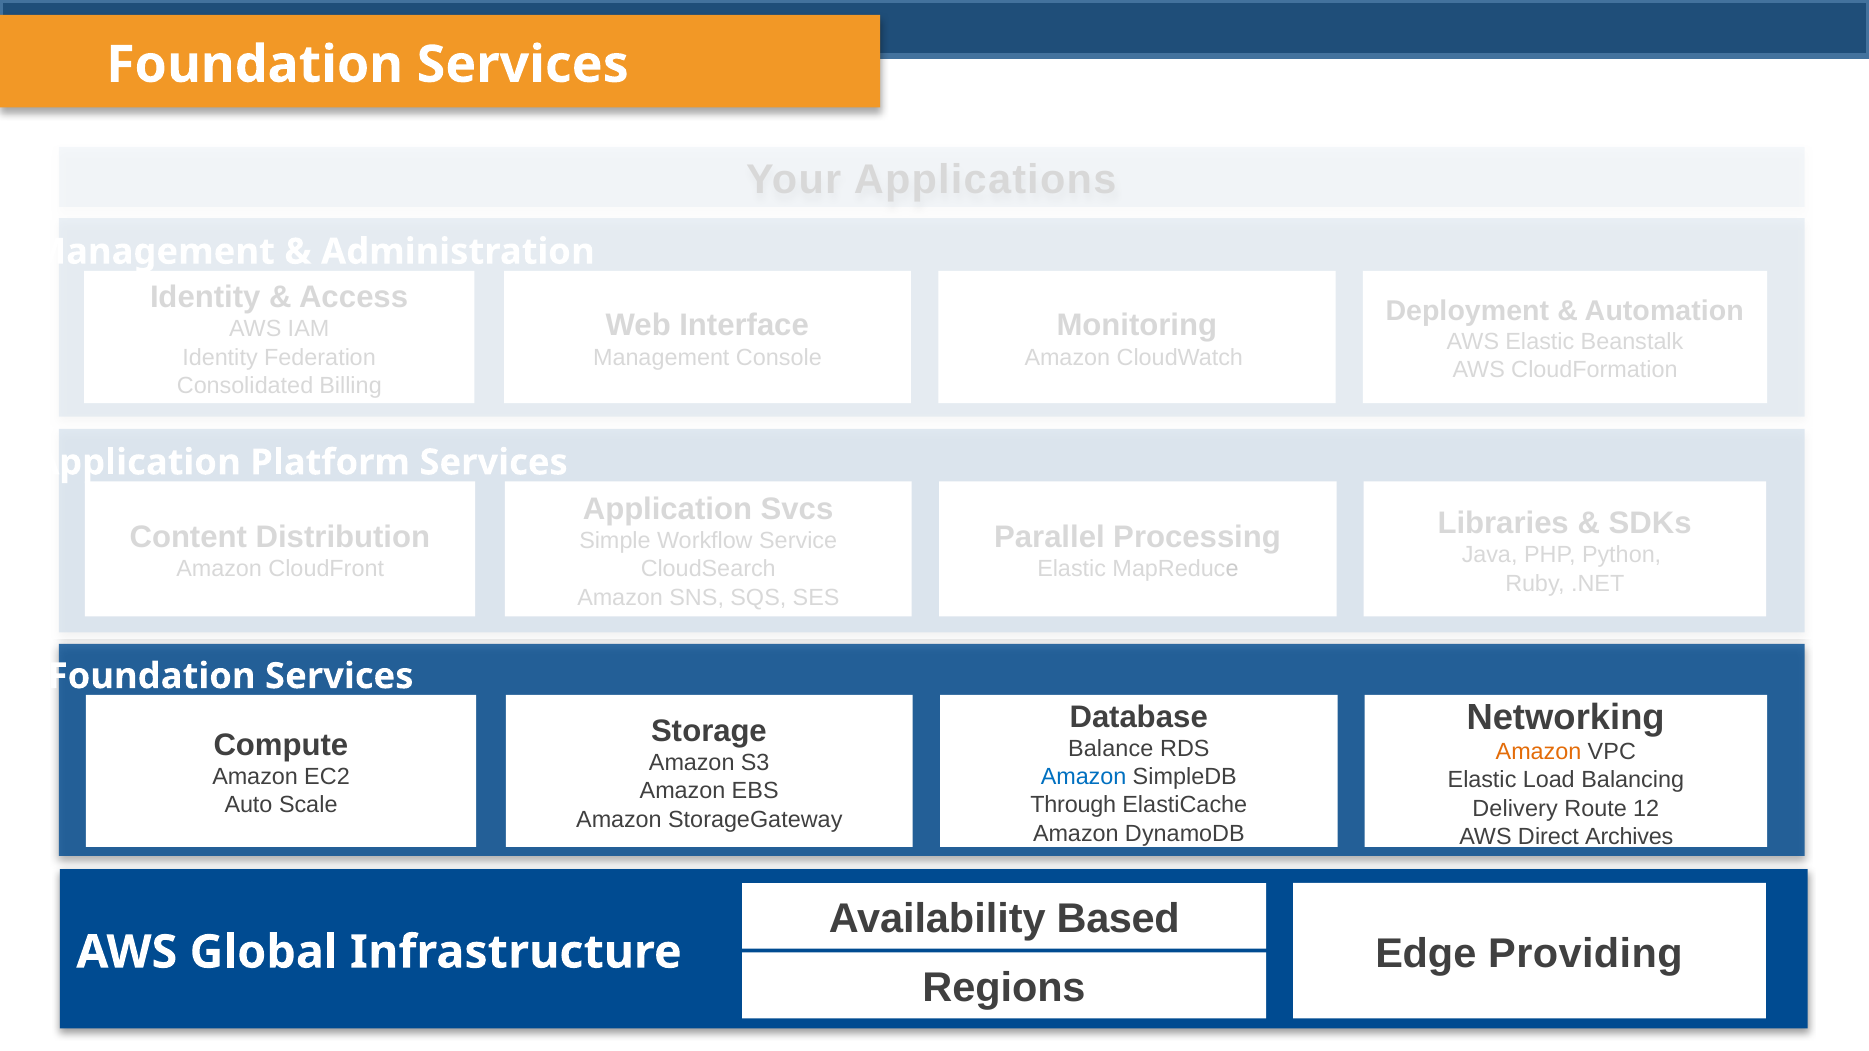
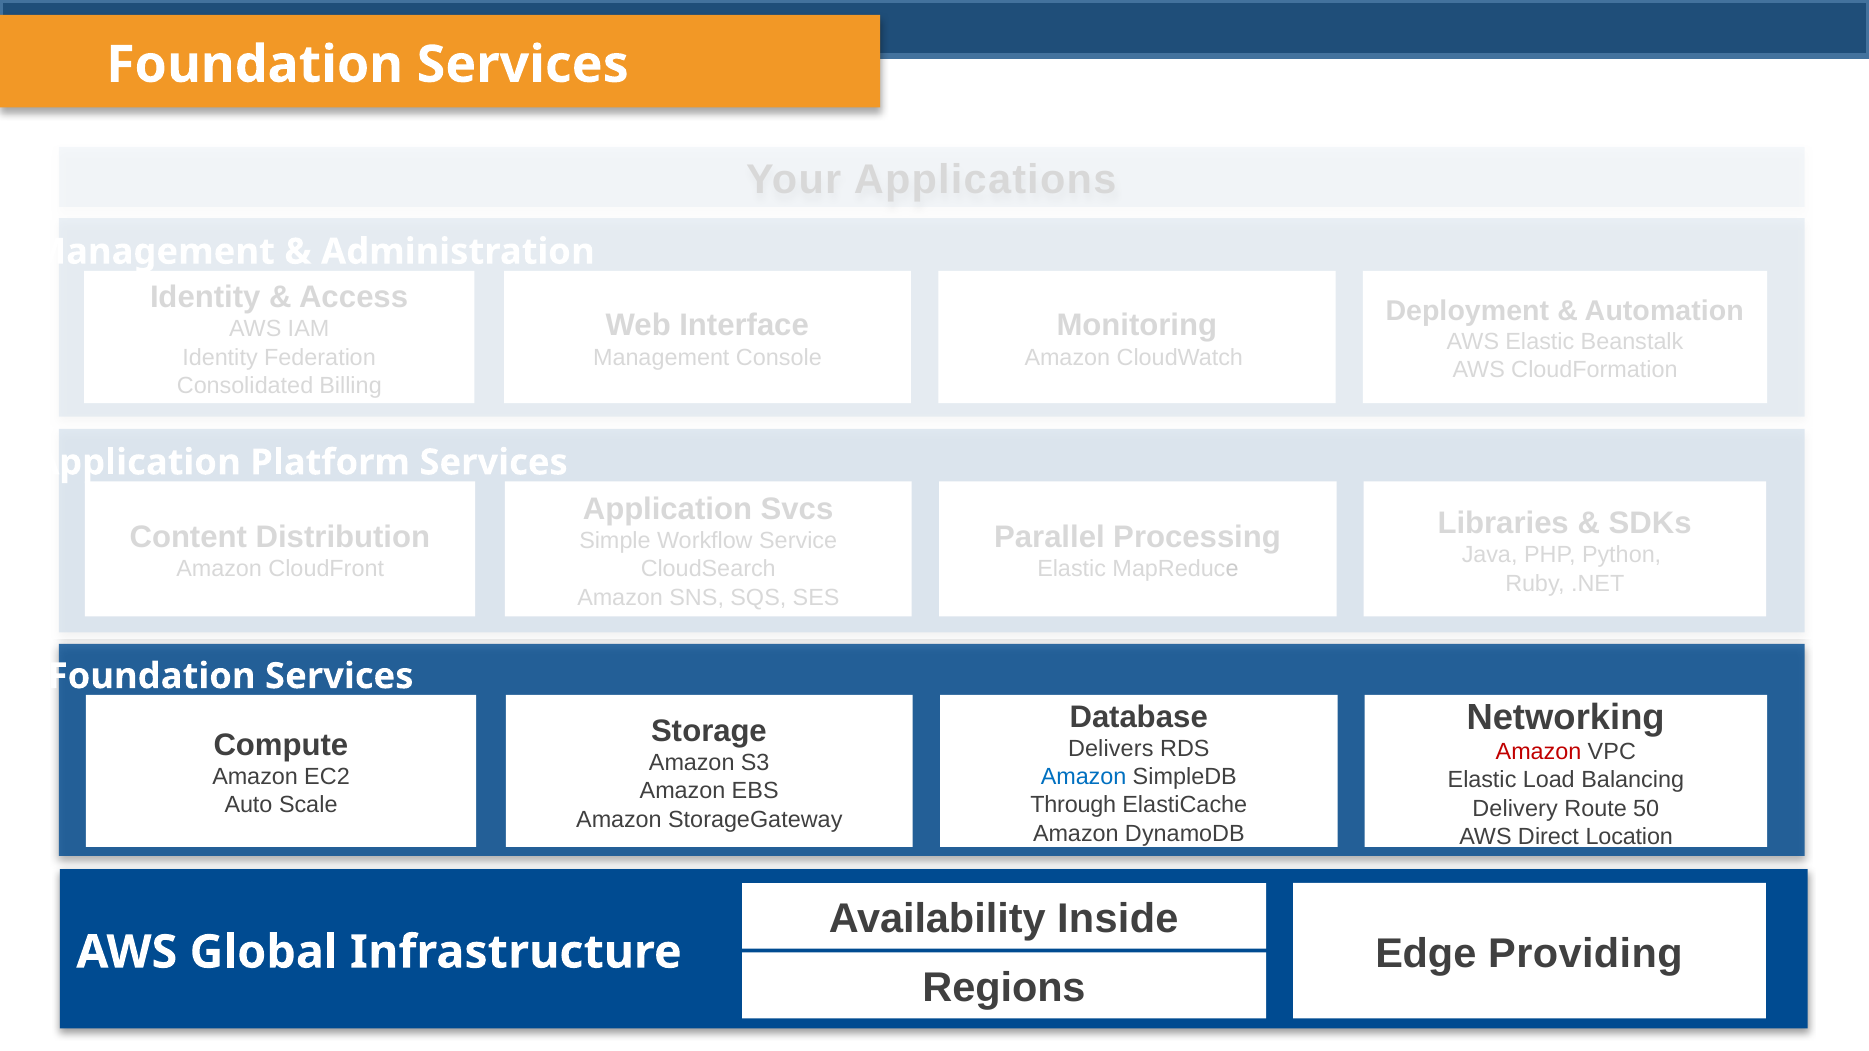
Balance: Balance -> Delivers (1111, 749)
Amazon colour: orange -> red (1539, 752)
12: 12 -> 50 (1646, 809)
Archives: Archives -> Location (1629, 837)
Based: Based -> Inside (1118, 919)
